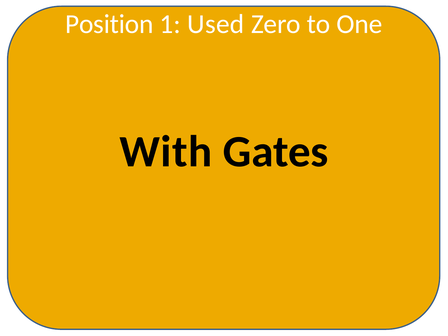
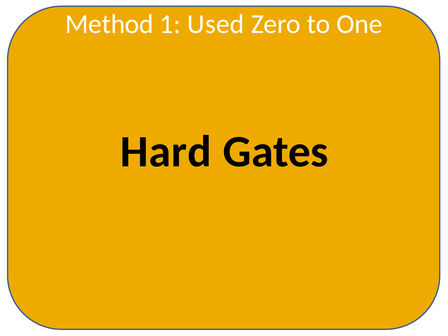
Position: Position -> Method (109, 24)
With: With -> Hard (166, 152)
